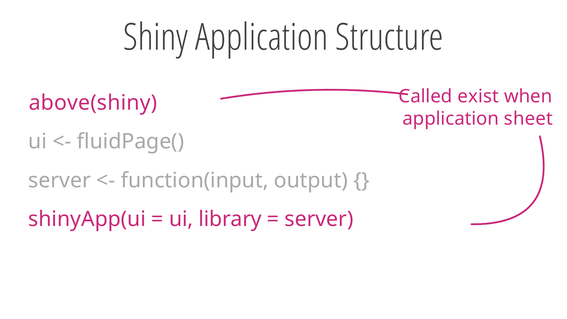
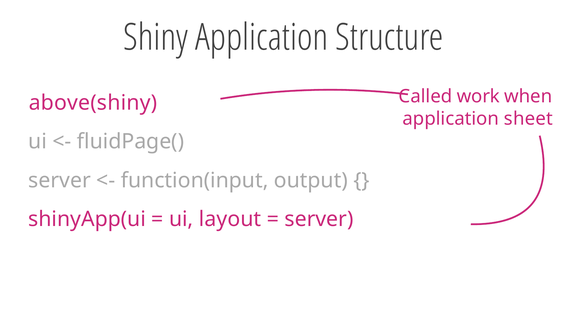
exist: exist -> work (478, 96)
library: library -> layout (230, 219)
